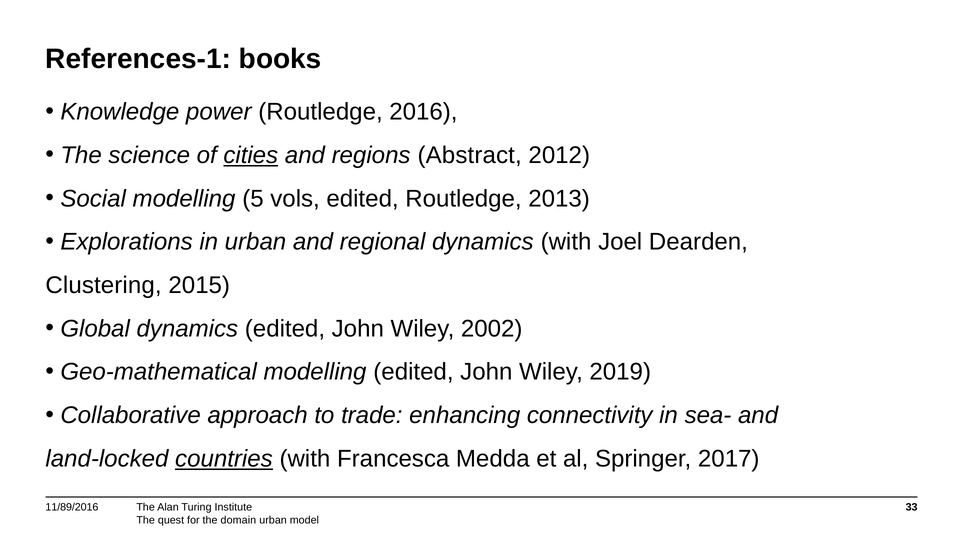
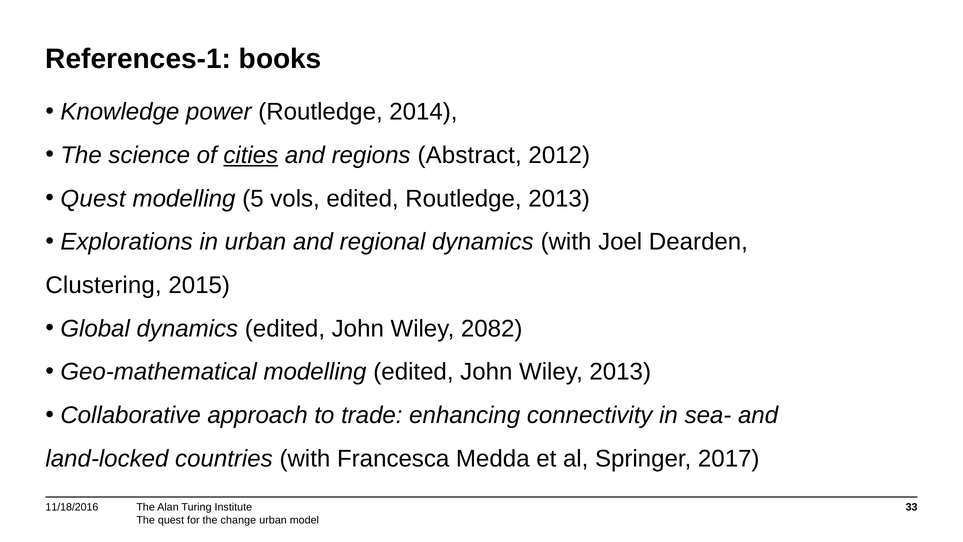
2016: 2016 -> 2014 (423, 112)
Social: Social -> Quest (93, 198)
2002: 2002 -> 2082 (492, 328)
Wiley 2019: 2019 -> 2013 (620, 372)
countries underline: present -> none (224, 459)
11/89/2016: 11/89/2016 -> 11/18/2016 (72, 507)
domain: domain -> change (238, 520)
